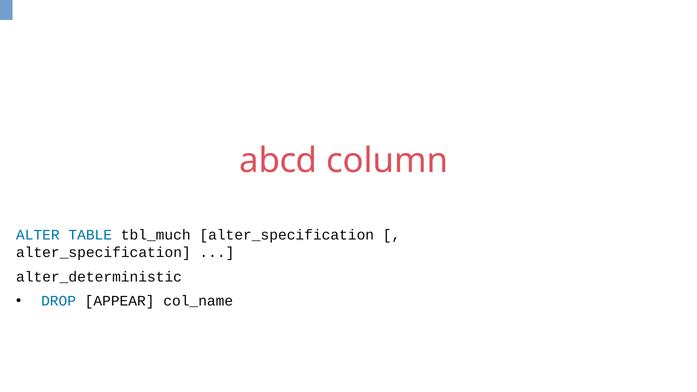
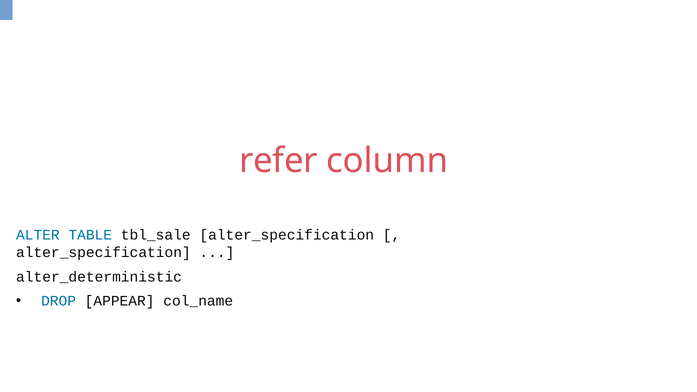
abcd: abcd -> refer (278, 161)
tbl_much: tbl_much -> tbl_sale (156, 235)
